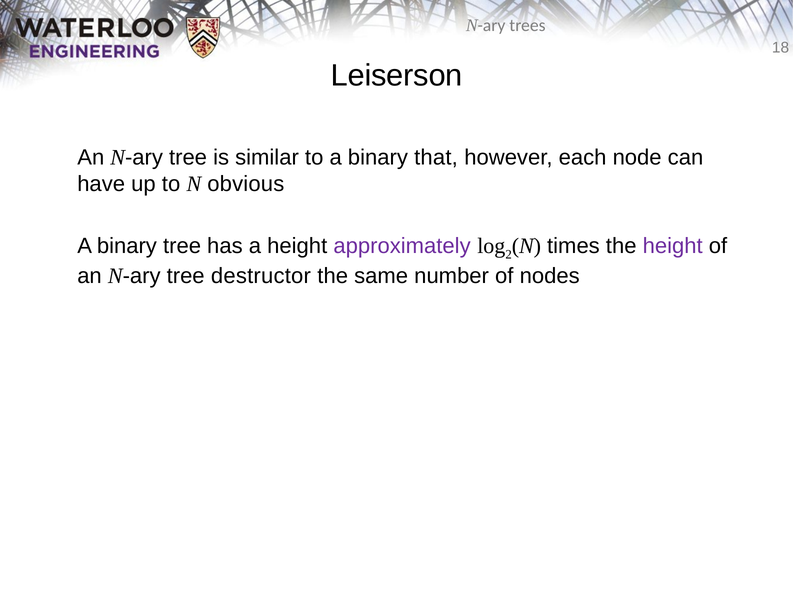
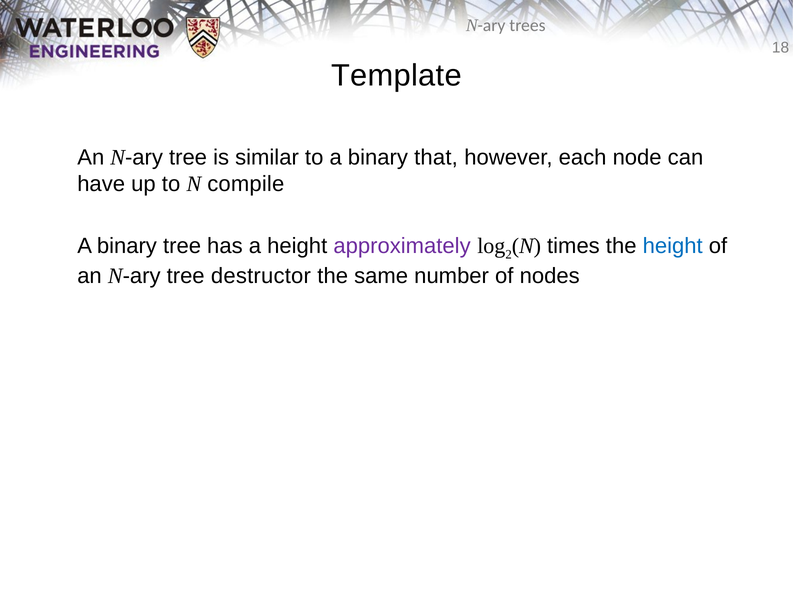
Leiserson: Leiserson -> Template (396, 76)
obvious: obvious -> compile (246, 184)
height colour: purple -> blue (673, 246)
